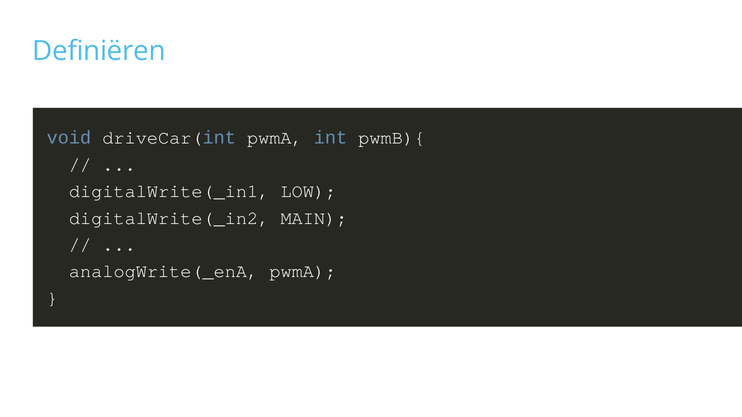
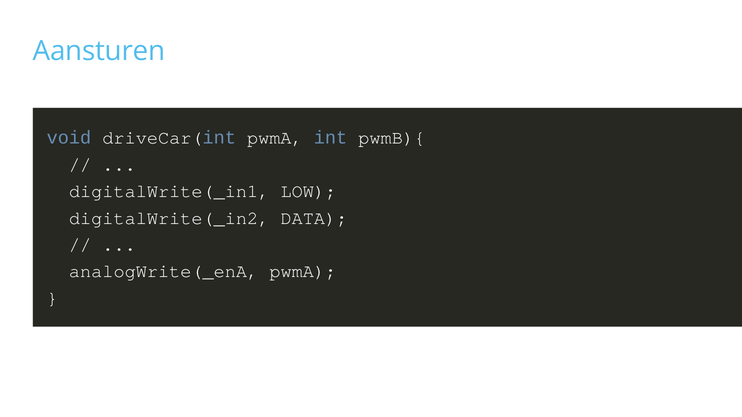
Definiëren: Definiëren -> Aansturen (99, 51)
MAIN: MAIN -> DATA (314, 218)
